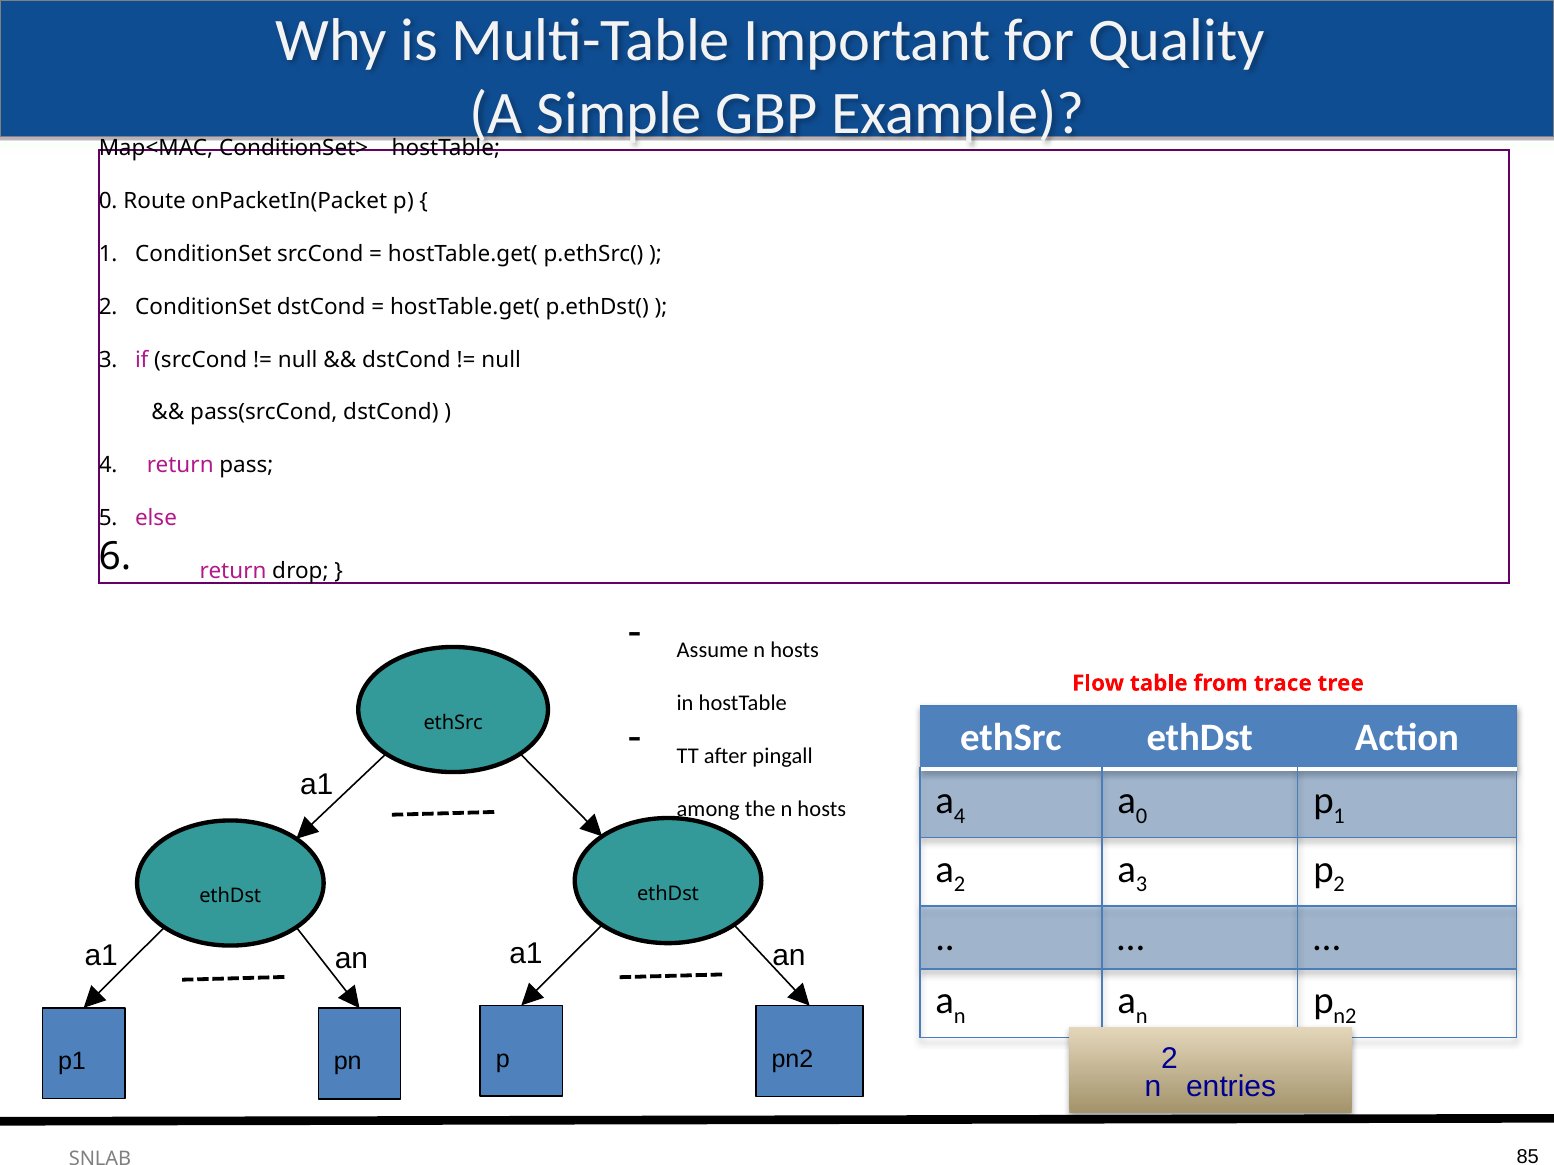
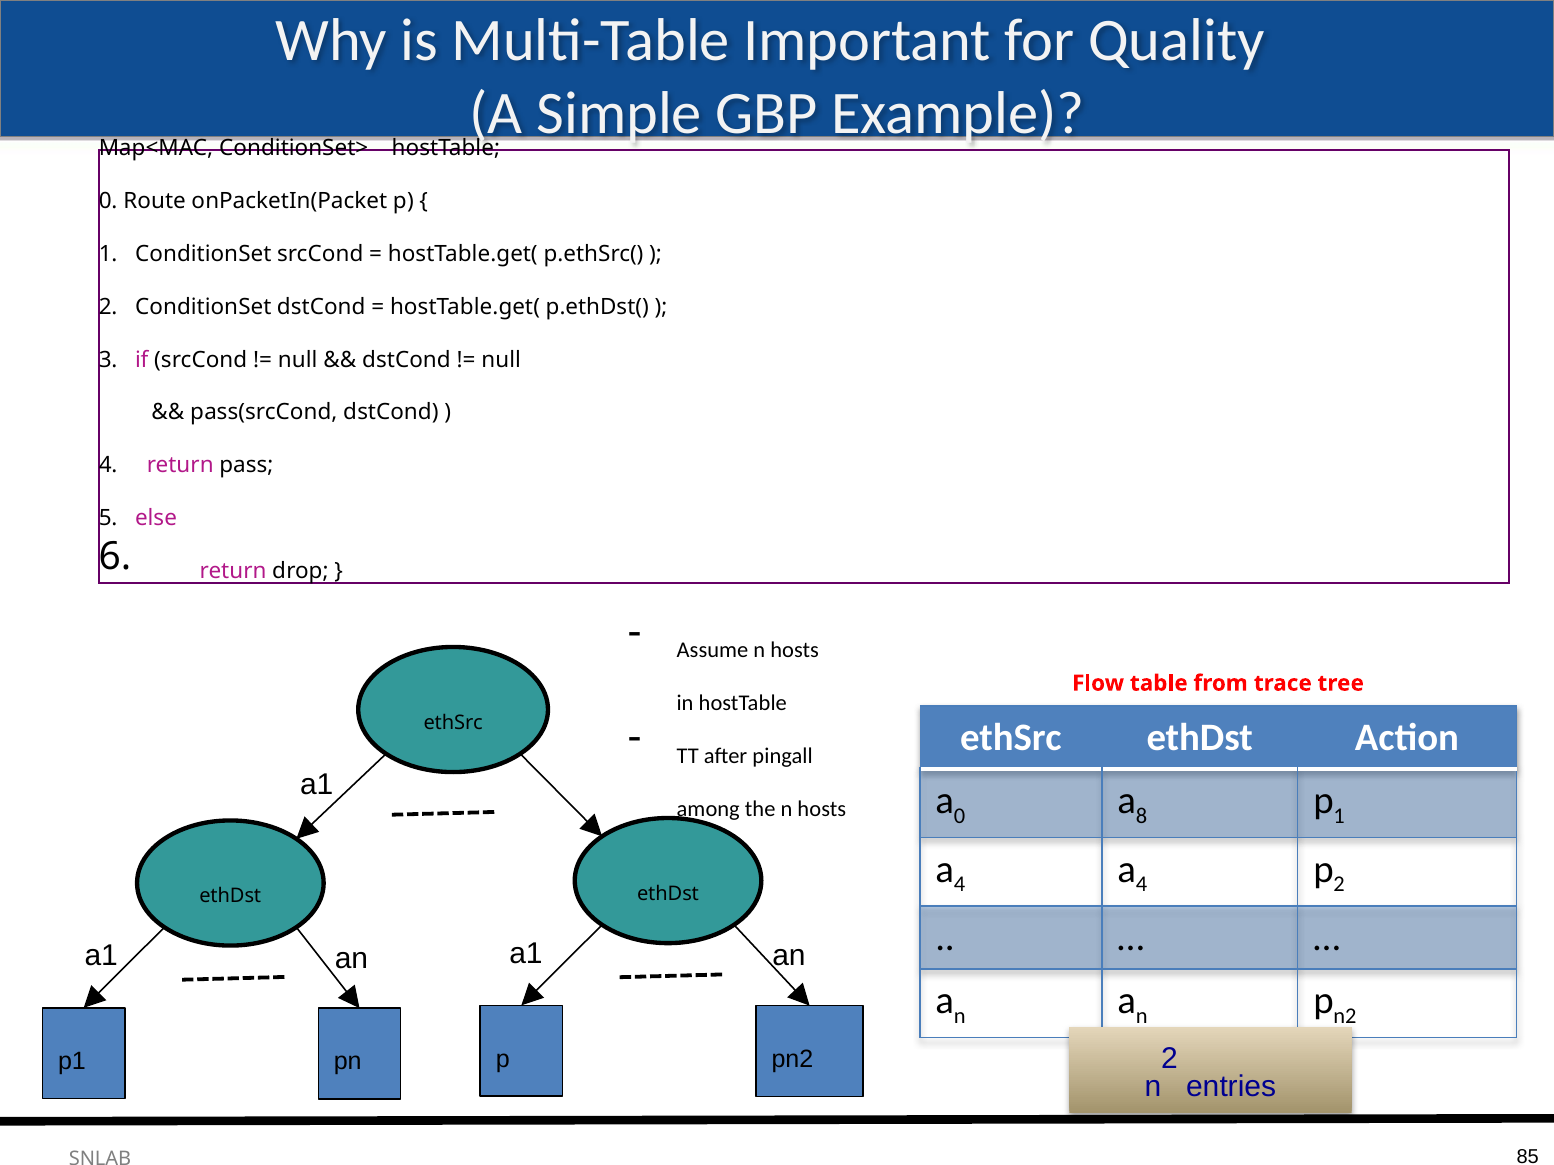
a 4: 4 -> 0 (959, 816)
a 0: 0 -> 8 (1141, 816)
2: 2 -> 4 (959, 885)
3: 3 -> 4 (1141, 885)
